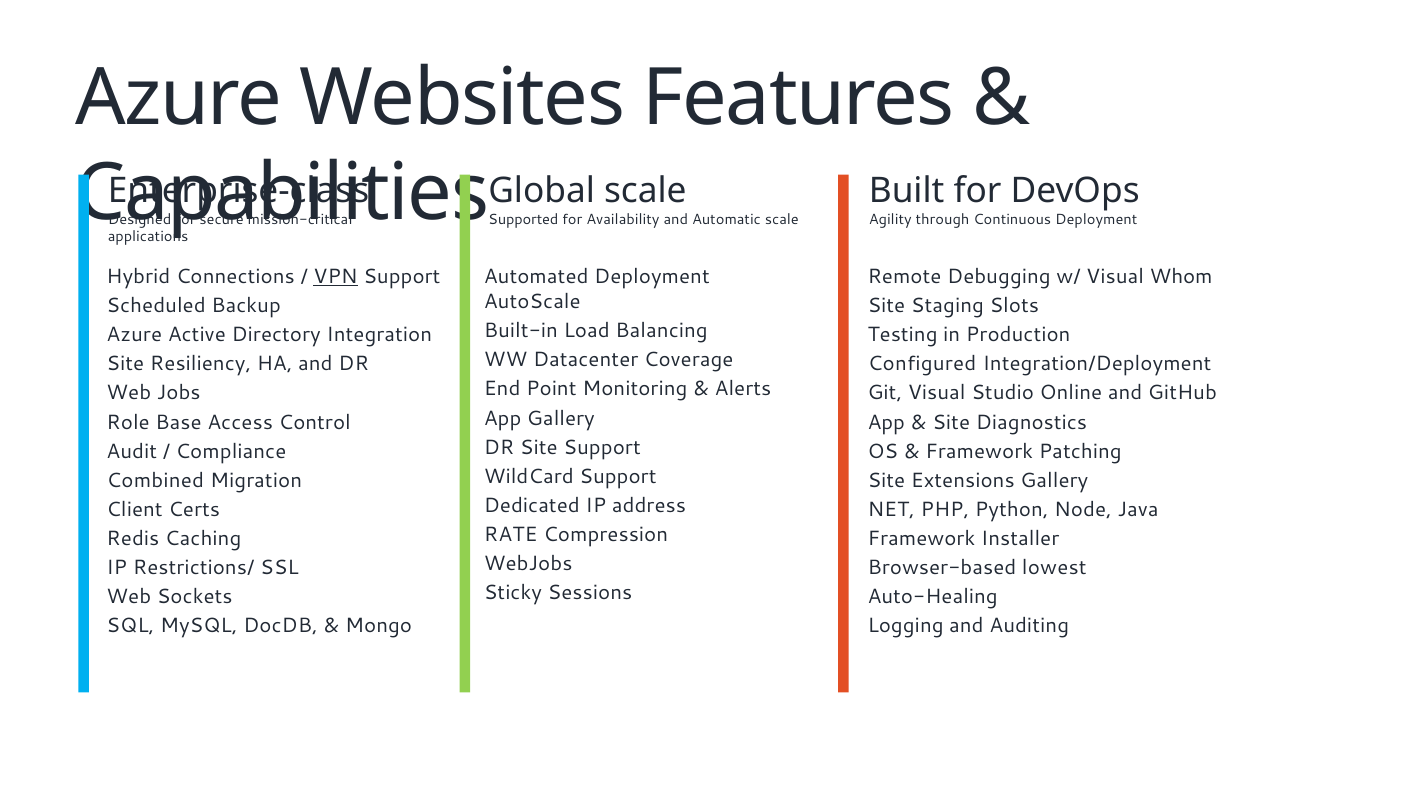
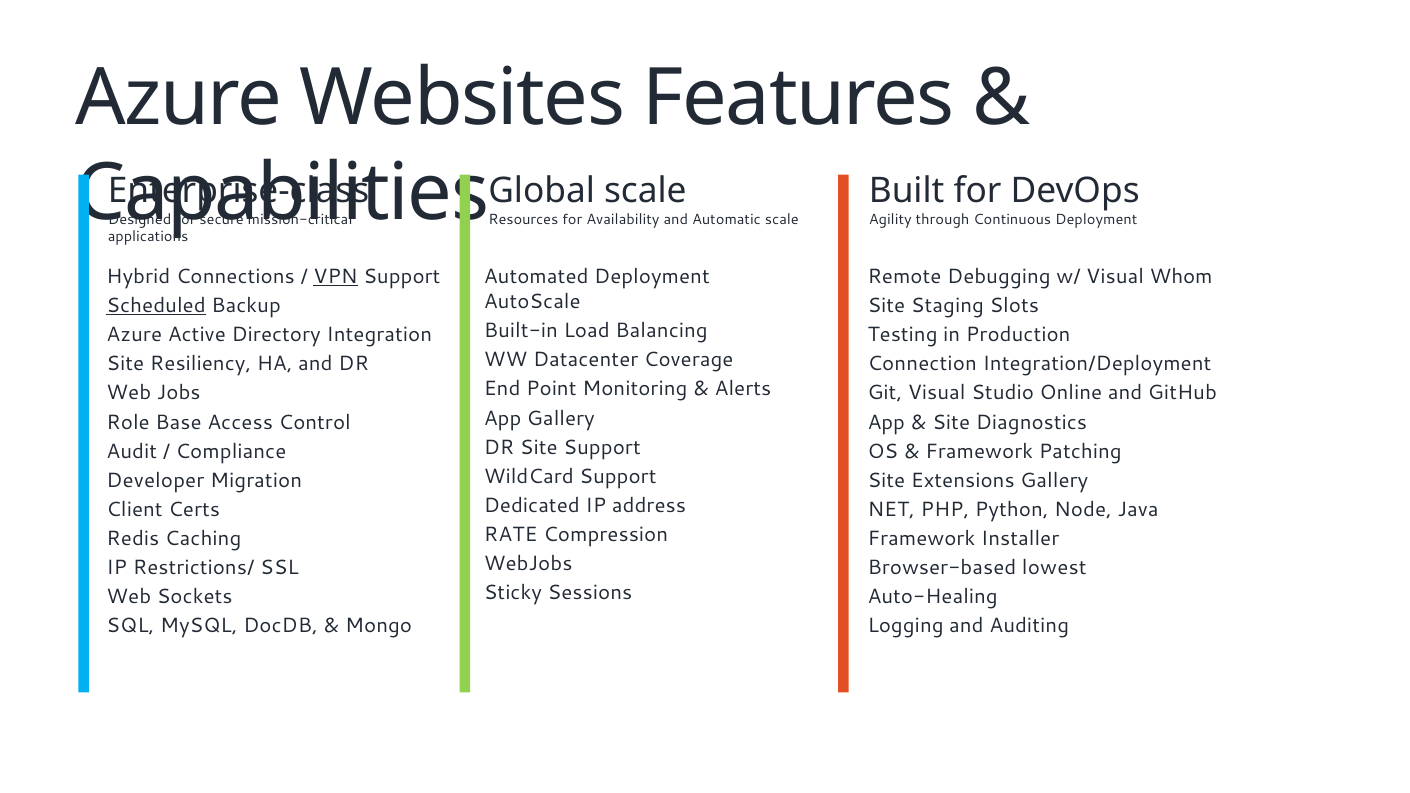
Supported: Supported -> Resources (523, 219)
Scheduled underline: none -> present (156, 306)
Configured: Configured -> Connection (922, 364)
Combined: Combined -> Developer (155, 481)
